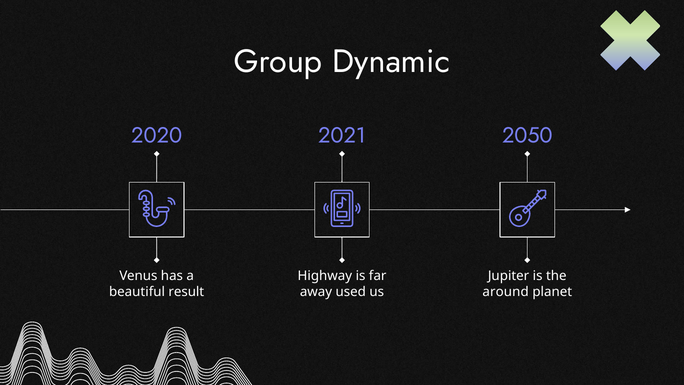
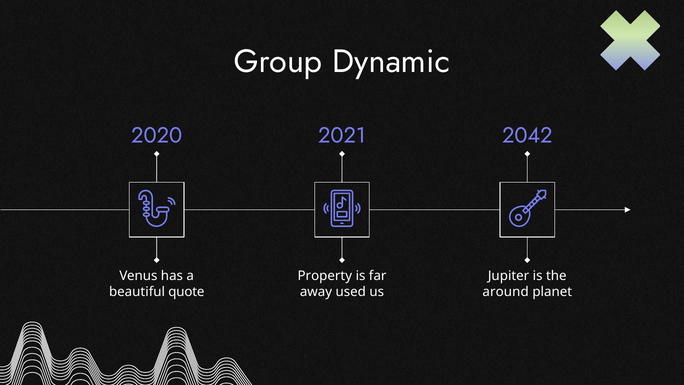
2050: 2050 -> 2042 (527, 135)
Highway: Highway -> Property (325, 276)
result: result -> quote (186, 292)
